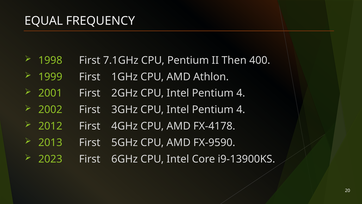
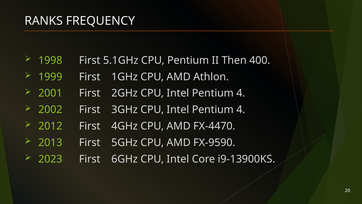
EQUAL: EQUAL -> RANKS (44, 21)
7.1GHz: 7.1GHz -> 5.1GHz (121, 60)
FX-4178: FX-4178 -> FX-4470 (214, 126)
